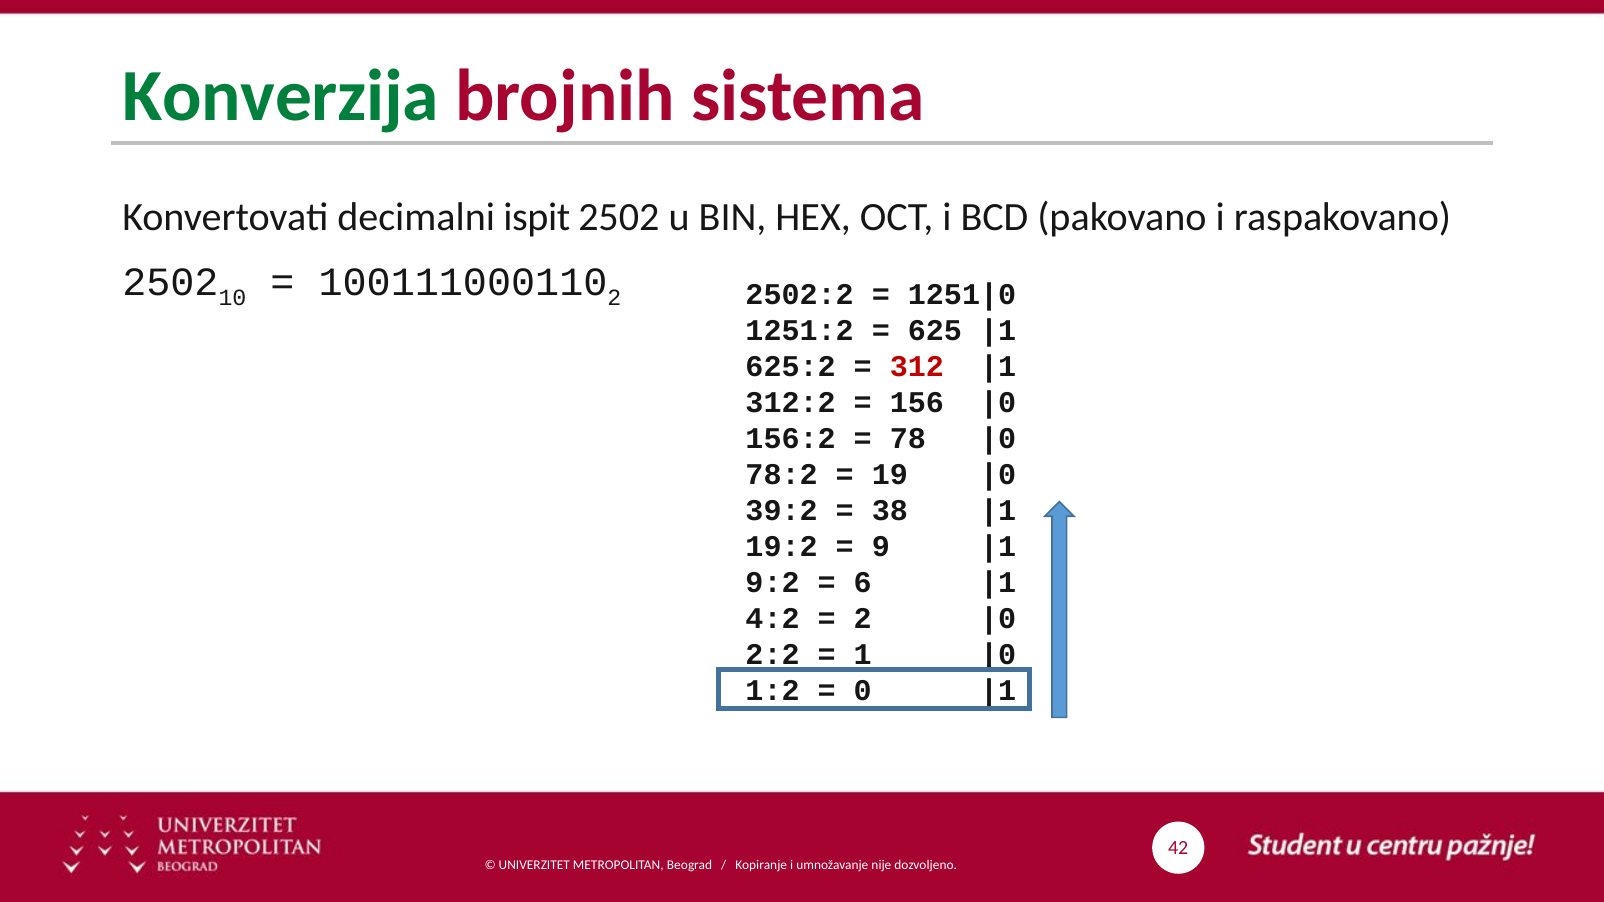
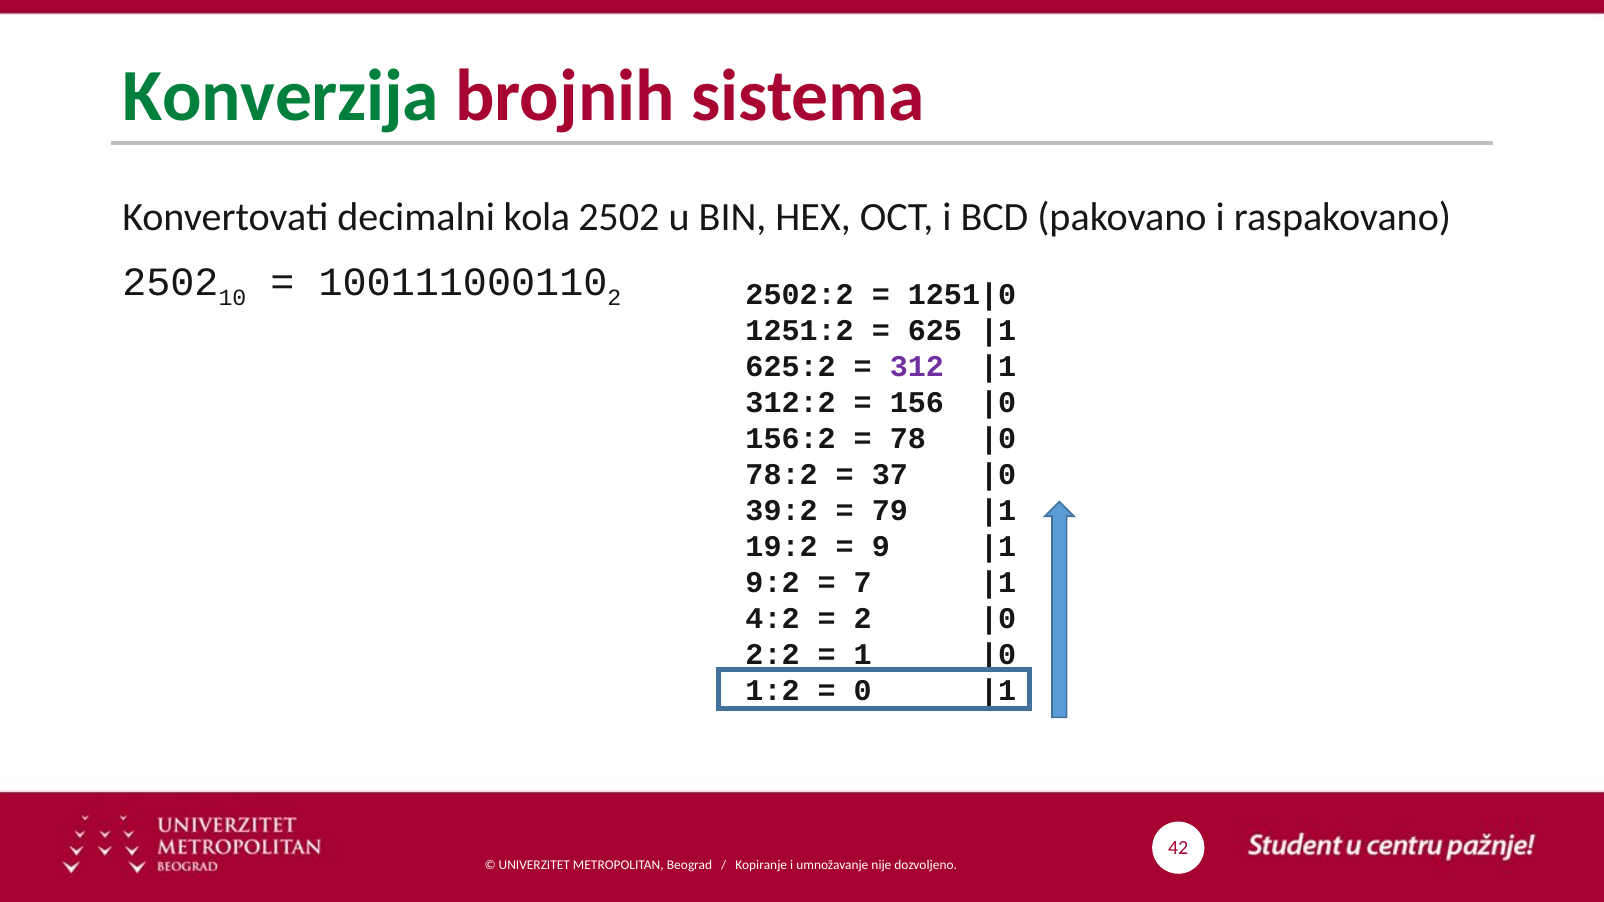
ispit: ispit -> kola (537, 218)
312 colour: red -> purple (917, 366)
19: 19 -> 37 (890, 475)
38: 38 -> 79 (890, 511)
6: 6 -> 7 (863, 583)
